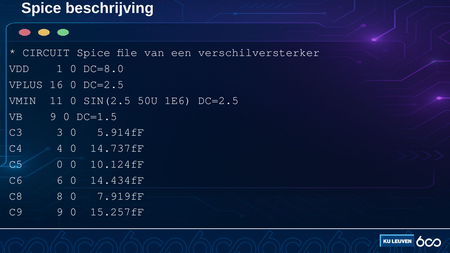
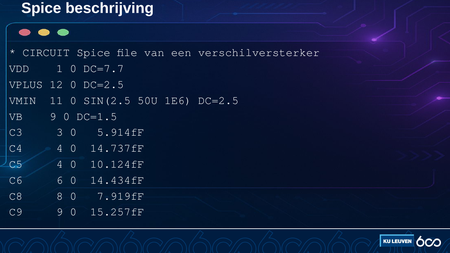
DC=8.0: DC=8.0 -> DC=7.7 (104, 69)
16: 16 -> 12 (56, 84)
C5 0: 0 -> 4 (60, 164)
